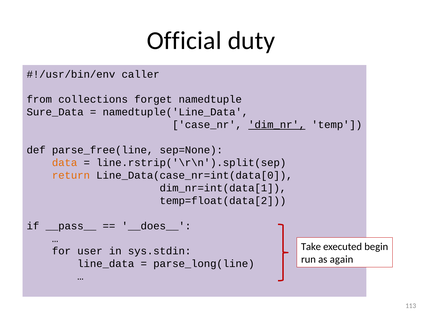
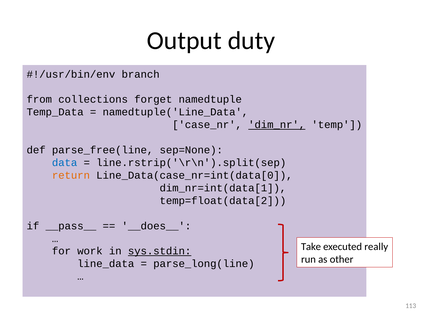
Official: Official -> Output (184, 41)
caller: caller -> branch (141, 74)
Sure_Data: Sure_Data -> Temp_Data (55, 112)
data colour: orange -> blue (65, 163)
begin: begin -> really (376, 247)
user: user -> work (90, 252)
sys.stdin underline: none -> present (160, 252)
again: again -> other (342, 260)
